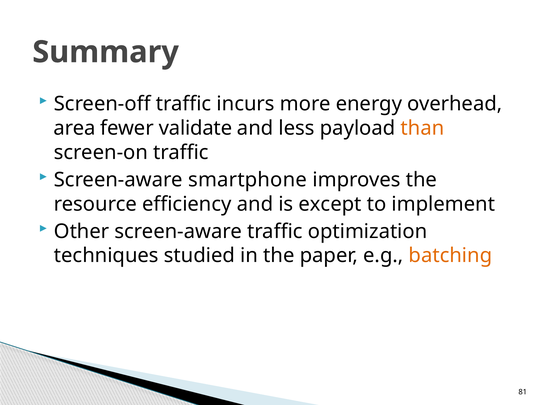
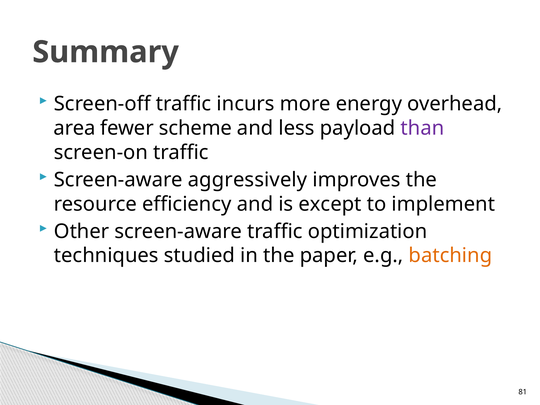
validate: validate -> scheme (195, 128)
than colour: orange -> purple (422, 128)
smartphone: smartphone -> aggressively (248, 180)
